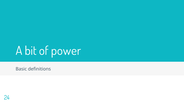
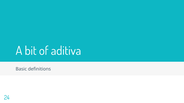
power: power -> aditiva (66, 51)
